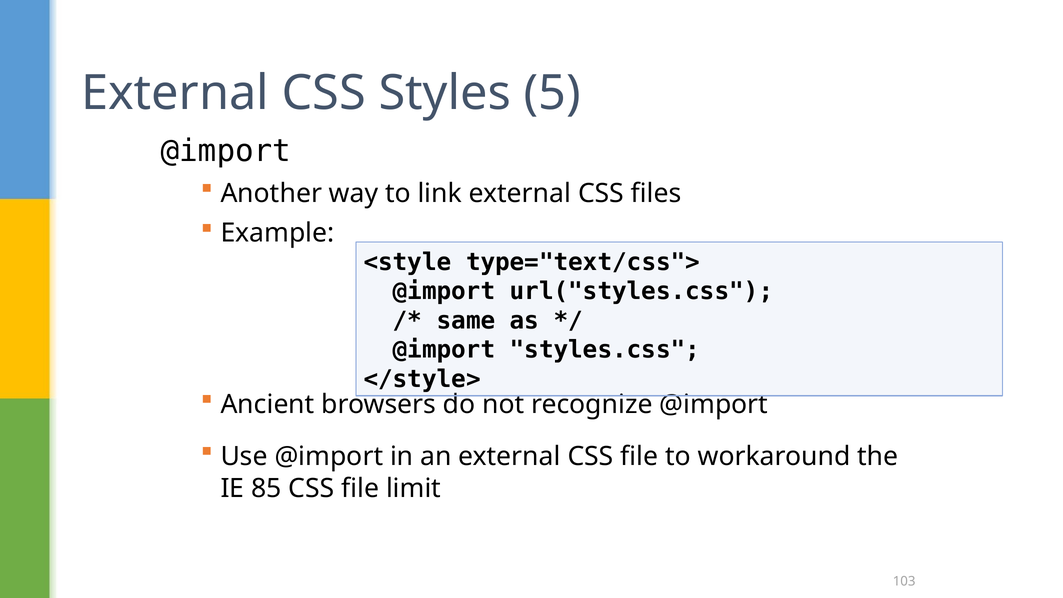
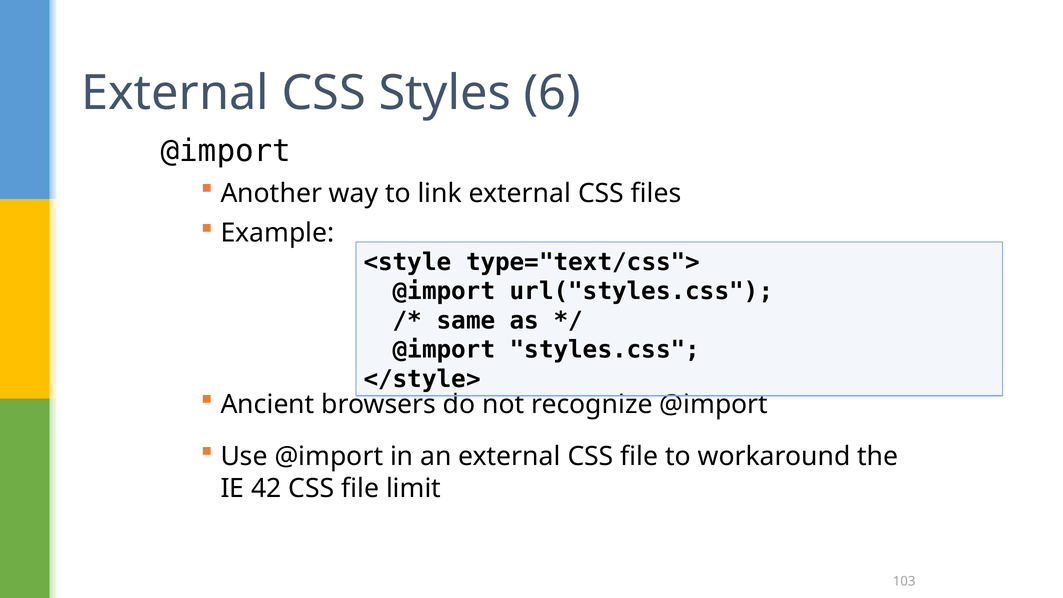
5: 5 -> 6 (552, 93)
85: 85 -> 42 (266, 488)
